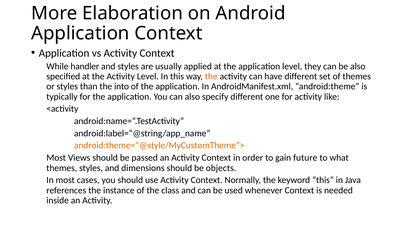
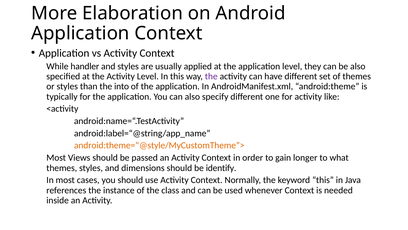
the colour: orange -> purple (211, 76)
future: future -> longer (305, 157)
objects: objects -> identify (221, 168)
